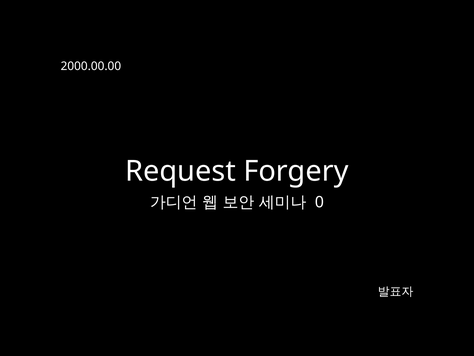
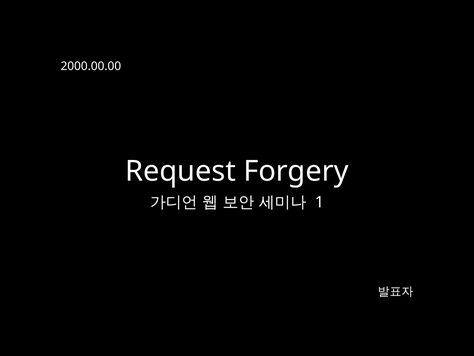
0: 0 -> 1 (319, 202)
